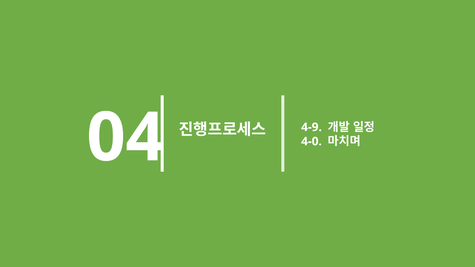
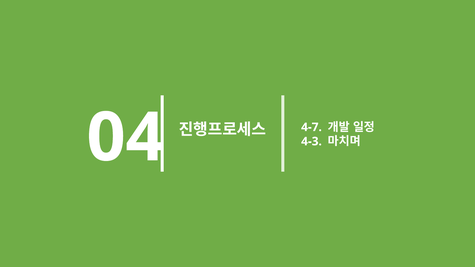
4-9: 4-9 -> 4-7 (311, 127)
4-0: 4-0 -> 4-3 (311, 141)
